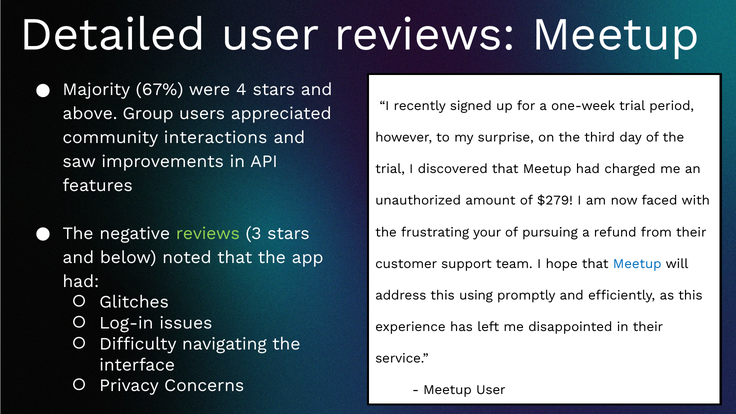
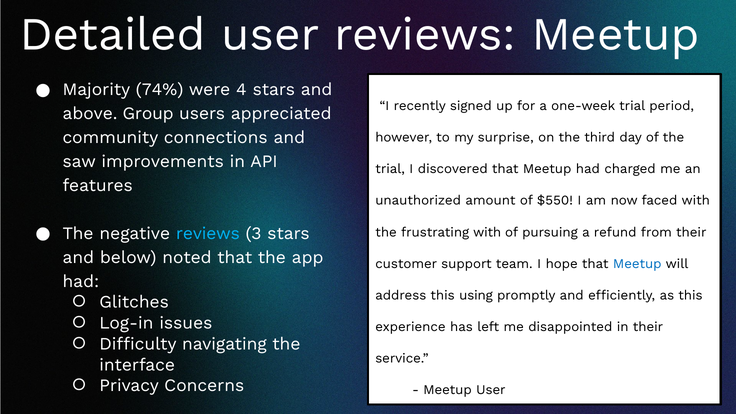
67%: 67% -> 74% (160, 90)
interactions: interactions -> connections (216, 138)
$279: $279 -> $550 (555, 201)
reviews colour: light green -> light blue (208, 233)
frustrating your: your -> with (487, 232)
